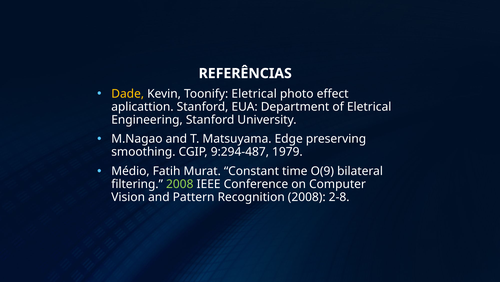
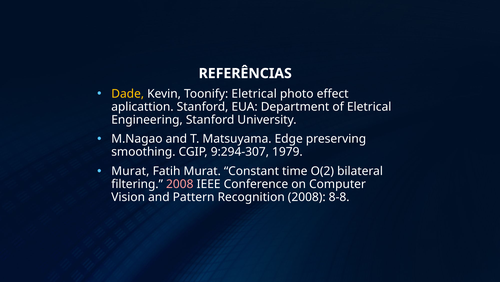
9:294-487: 9:294-487 -> 9:294-307 (240, 152)
Médio: Médio -> Murat (130, 171)
O(9: O(9 -> O(2 (322, 171)
2008 colour: light green -> pink (180, 184)
2-8: 2-8 -> 8-8 (339, 197)
